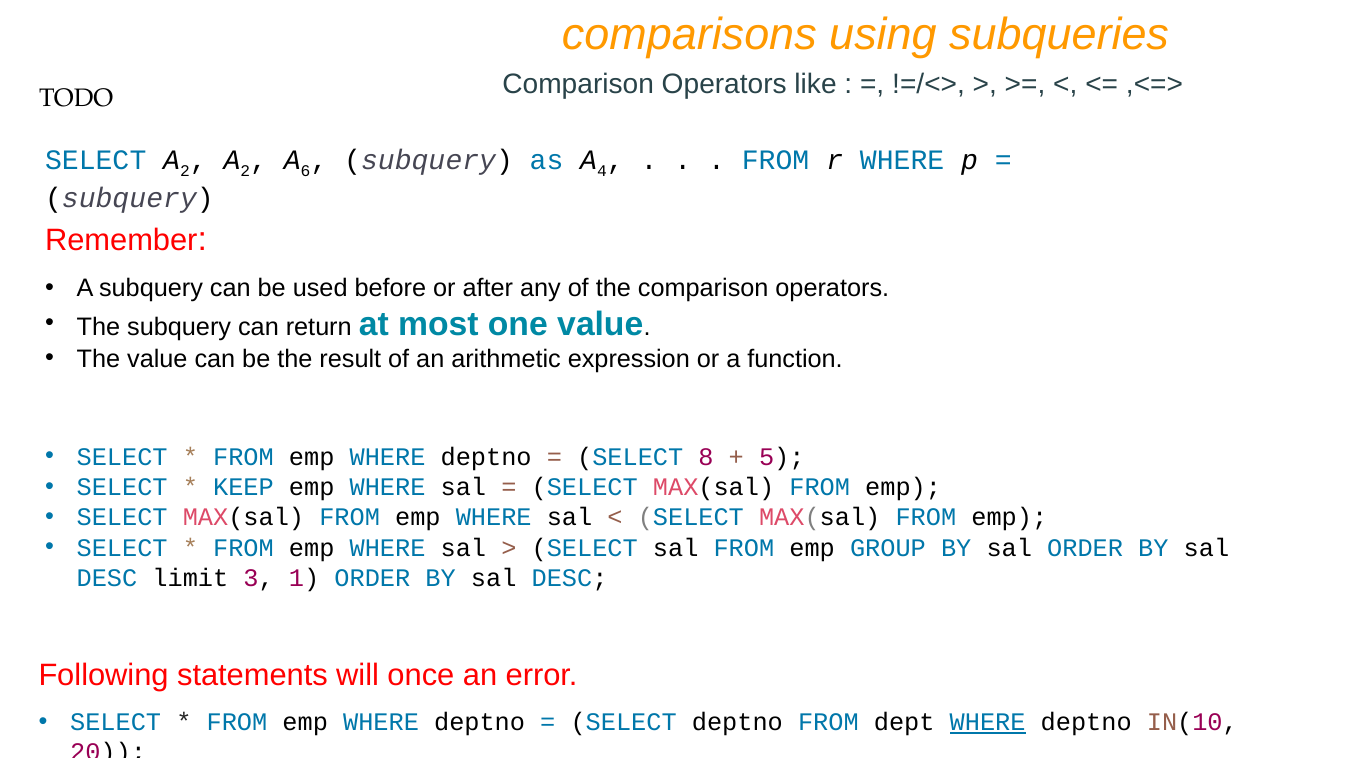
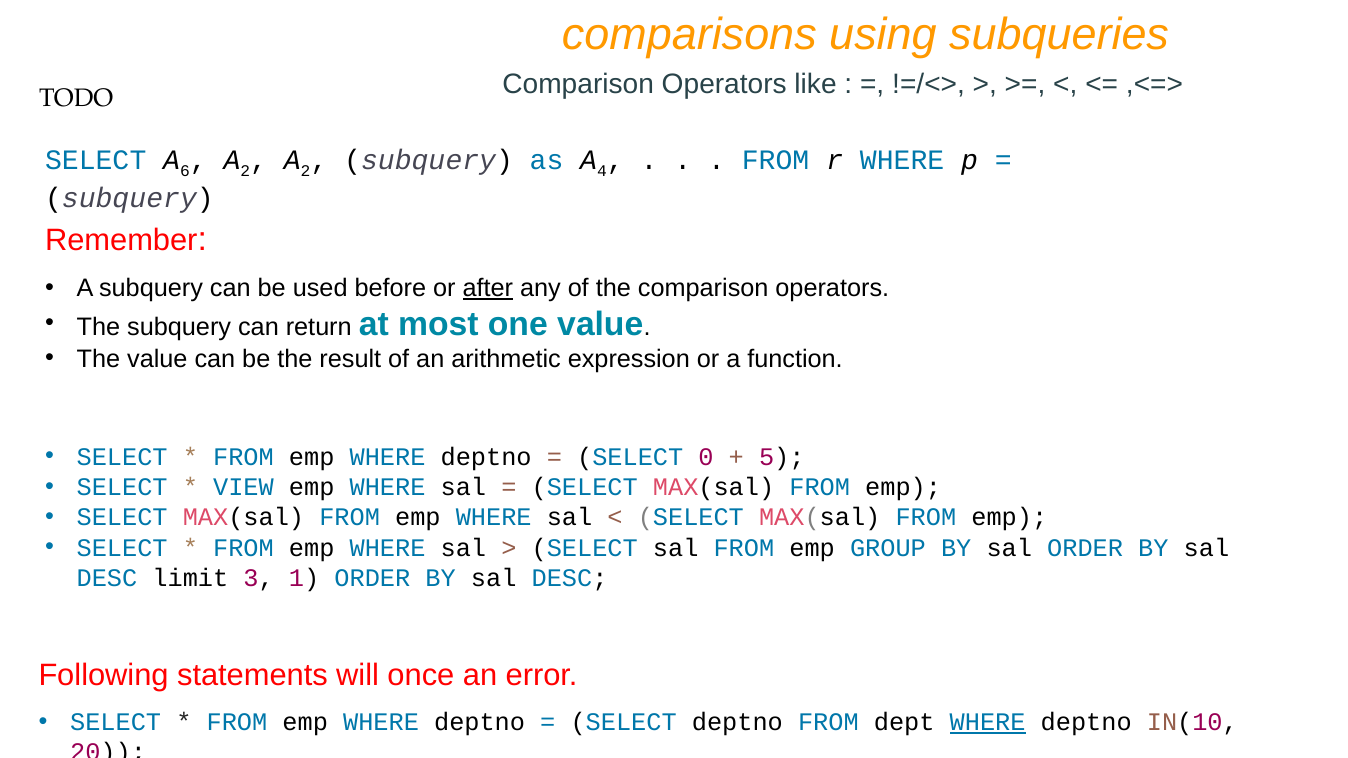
SELECT A 2: 2 -> 6 (185, 171)
6: 6 -> 2 (306, 171)
after underline: none -> present (488, 288)
8: 8 -> 0 (706, 457)
KEEP: KEEP -> VIEW (243, 487)
